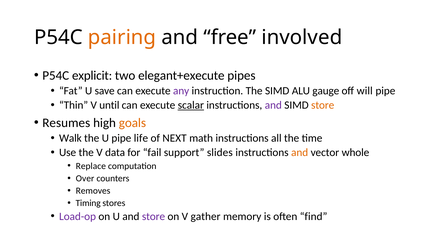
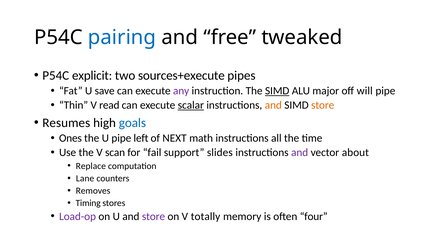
pairing colour: orange -> blue (122, 37)
involved: involved -> tweaked (302, 37)
elegant+execute: elegant+execute -> sources+execute (181, 75)
SIMD underline: none -> present (277, 91)
gauge: gauge -> major (326, 91)
until: until -> read (109, 105)
and colour: purple -> orange (273, 105)
goals colour: orange -> blue (132, 123)
Walk: Walk -> Ones (70, 138)
life: life -> left (141, 138)
data: data -> scan (115, 152)
and colour: orange -> purple (300, 152)
whole: whole -> about (355, 152)
Over: Over -> Lane (85, 178)
gather: gather -> totally (206, 216)
find: find -> four (314, 216)
